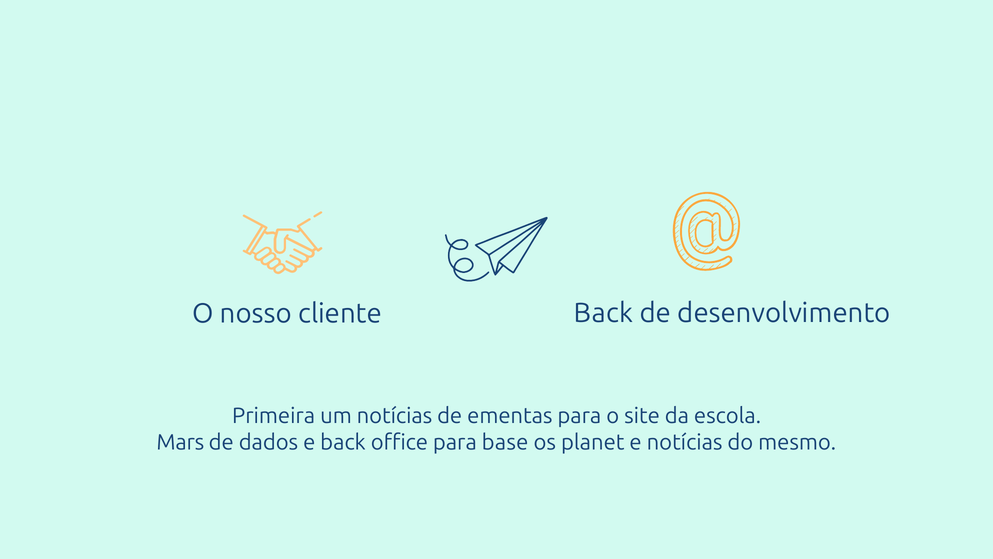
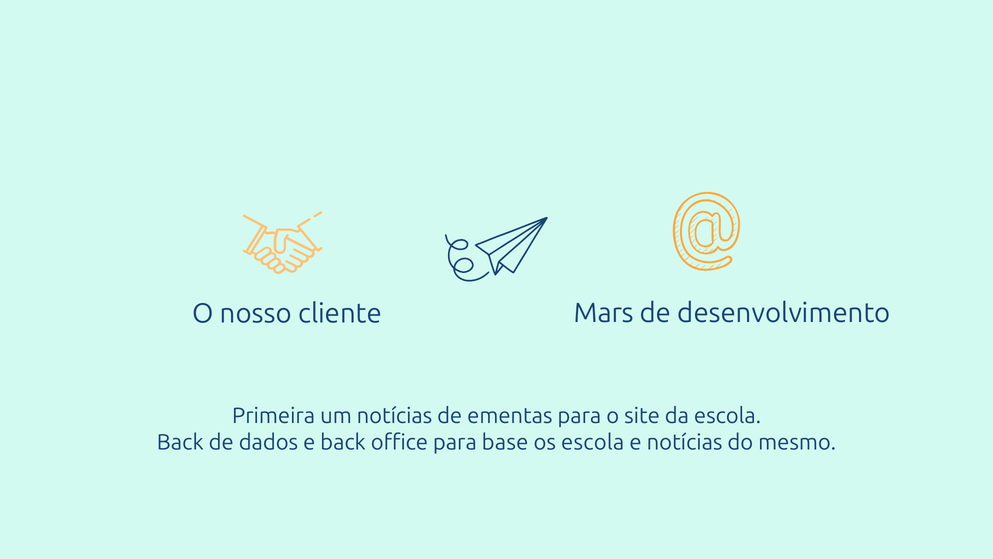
cliente Back: Back -> Mars (604, 313)
Mars: Mars -> Back (180, 442)
os planet: planet -> escola (593, 442)
